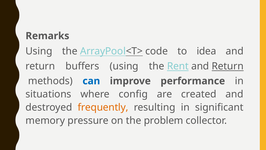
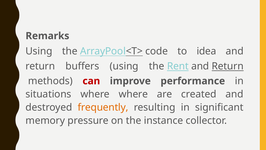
can colour: blue -> red (91, 81)
where config: config -> where (133, 94)
problem: problem -> instance (164, 120)
